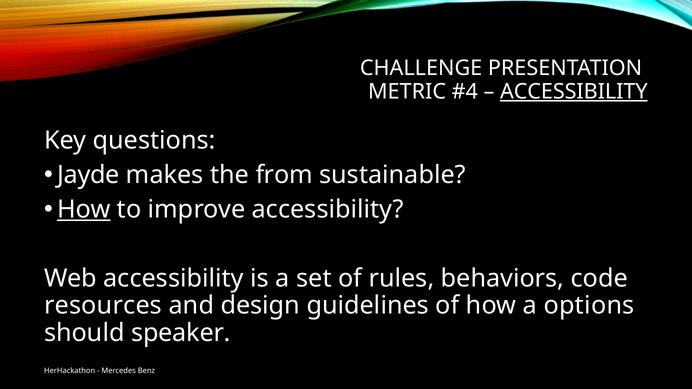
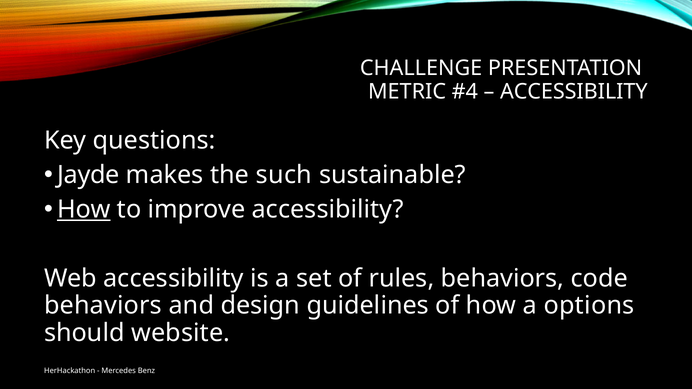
ACCESSIBILITY underline: present -> none (574, 92)
from: from -> such (284, 175)
resources: resources -> behaviors (103, 306)
speaker: speaker -> website (181, 333)
